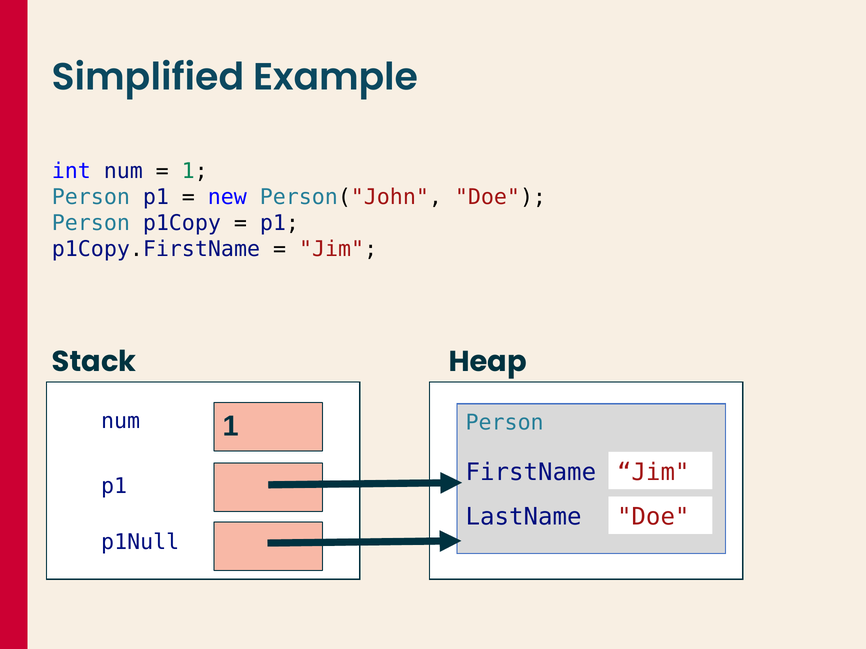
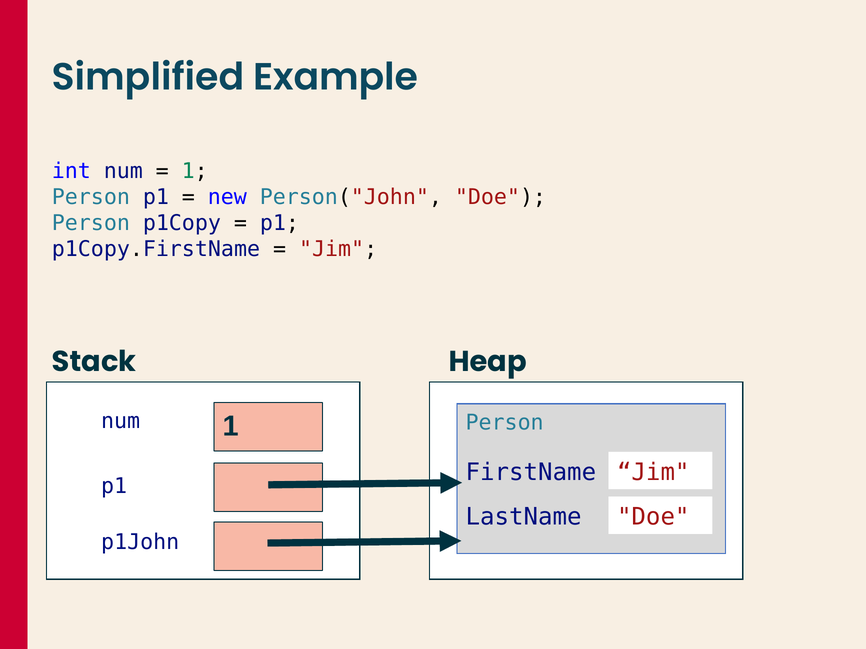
p1Null: p1Null -> p1John (140, 543)
